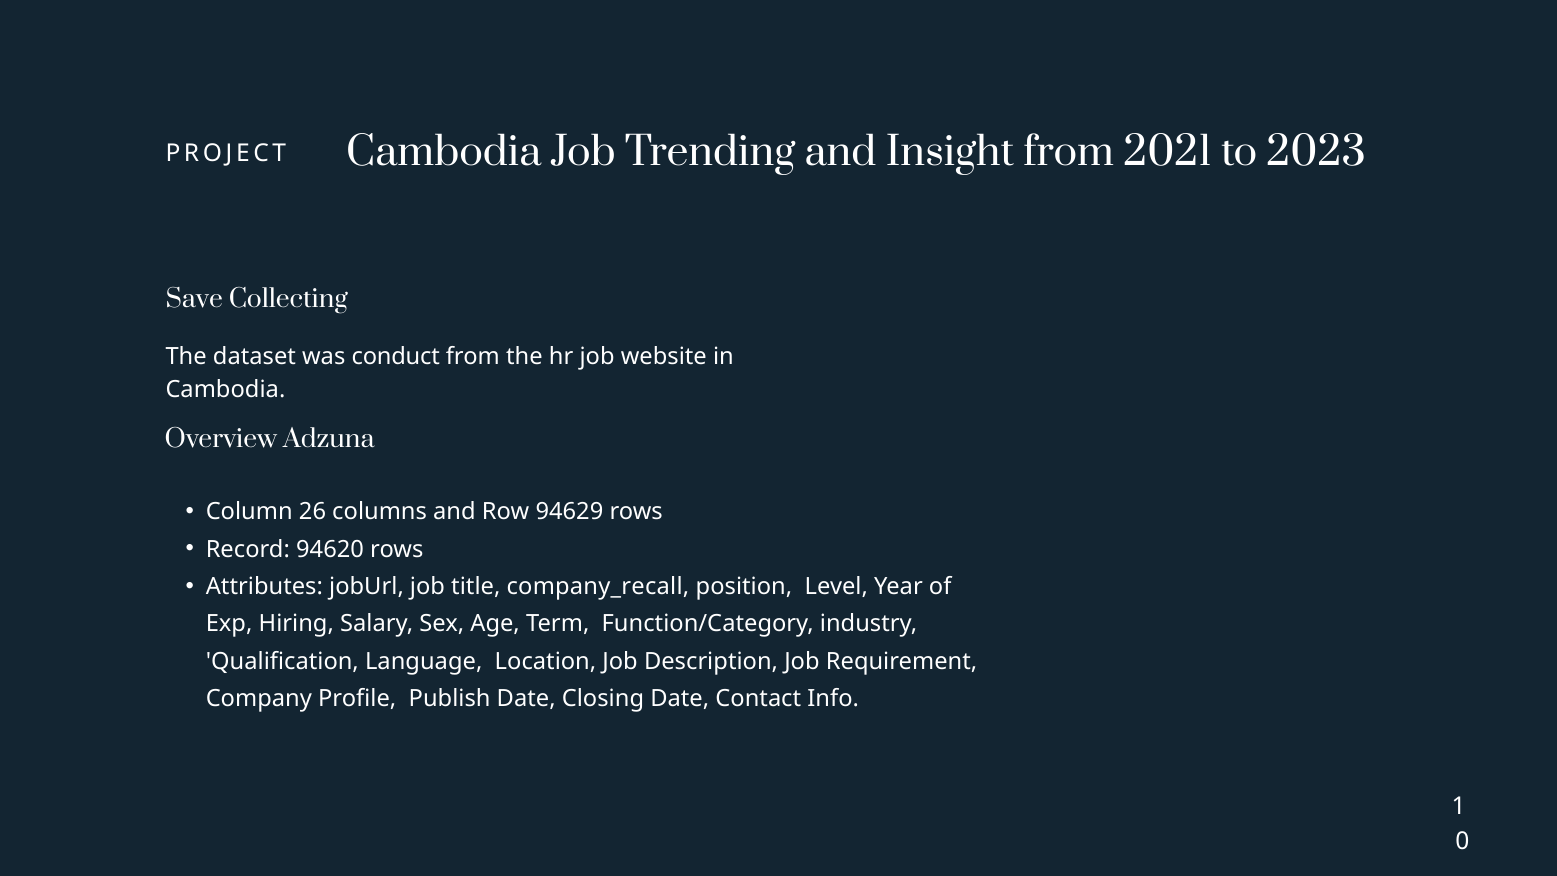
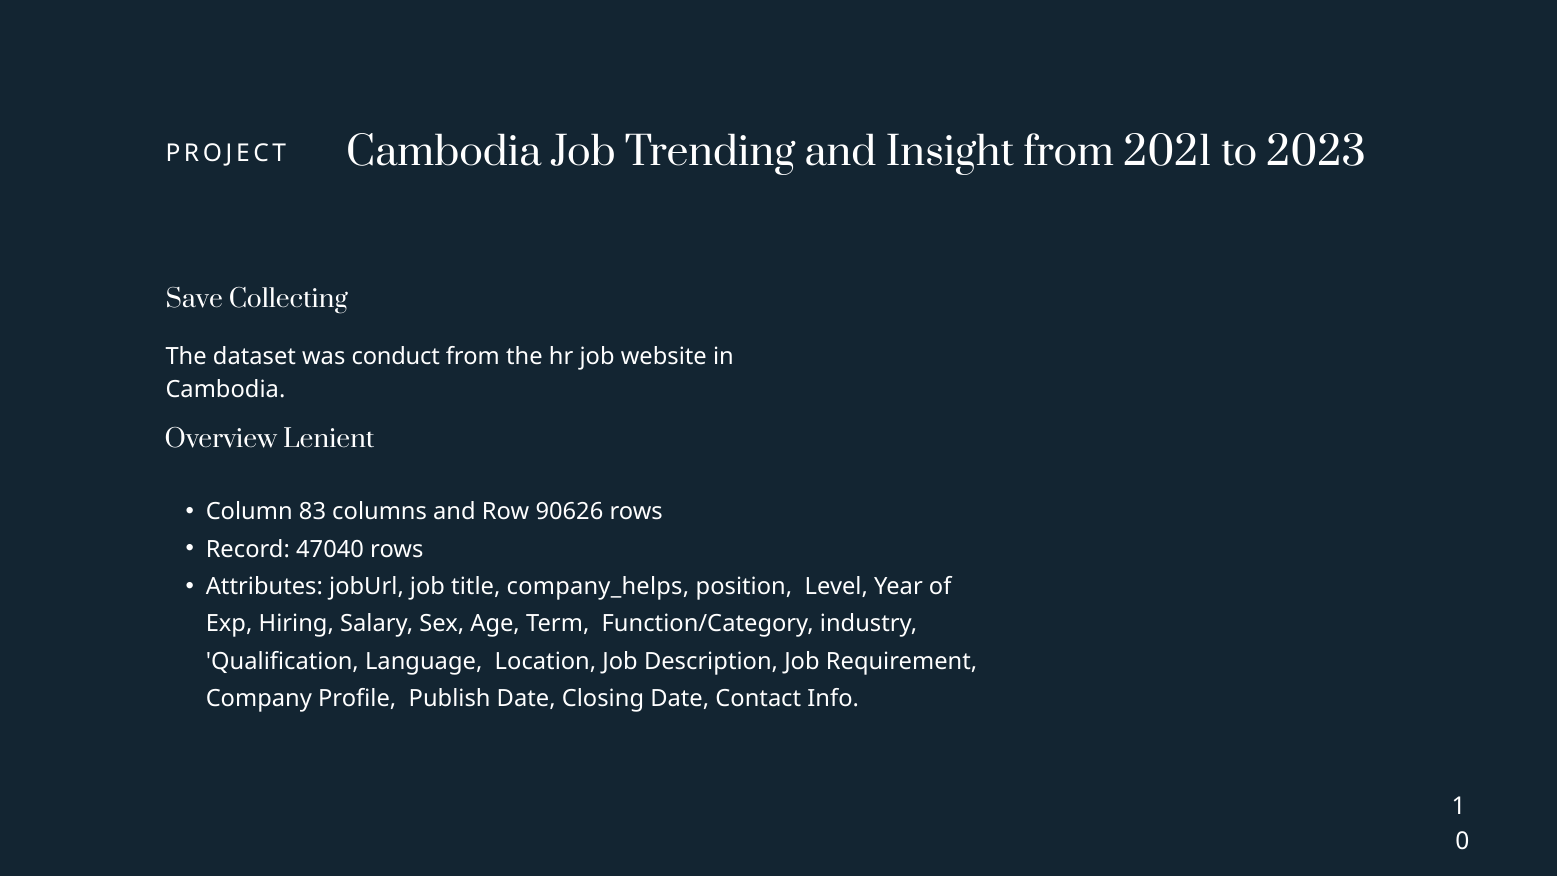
Adzuna: Adzuna -> Lenient (329, 440)
26: 26 -> 83 (313, 512)
94629: 94629 -> 90626 (569, 512)
94620: 94620 -> 47040 (330, 549)
company_recall: company_recall -> company_helps (598, 587)
